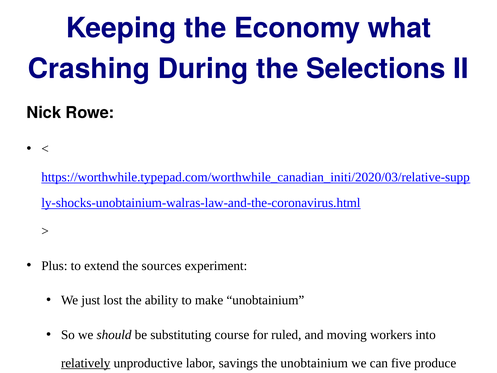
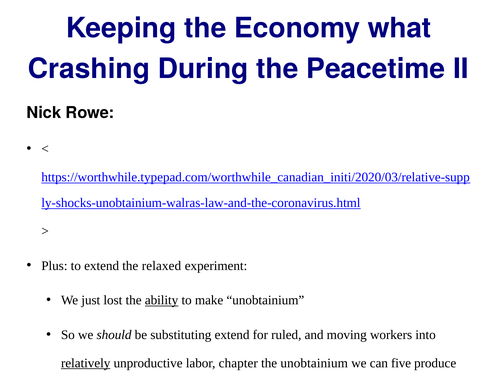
Selections: Selections -> Peacetime (376, 69)
sources: sources -> relaxed (161, 266)
ability underline: none -> present (162, 300)
substituting course: course -> extend (232, 335)
savings: savings -> chapter (238, 363)
